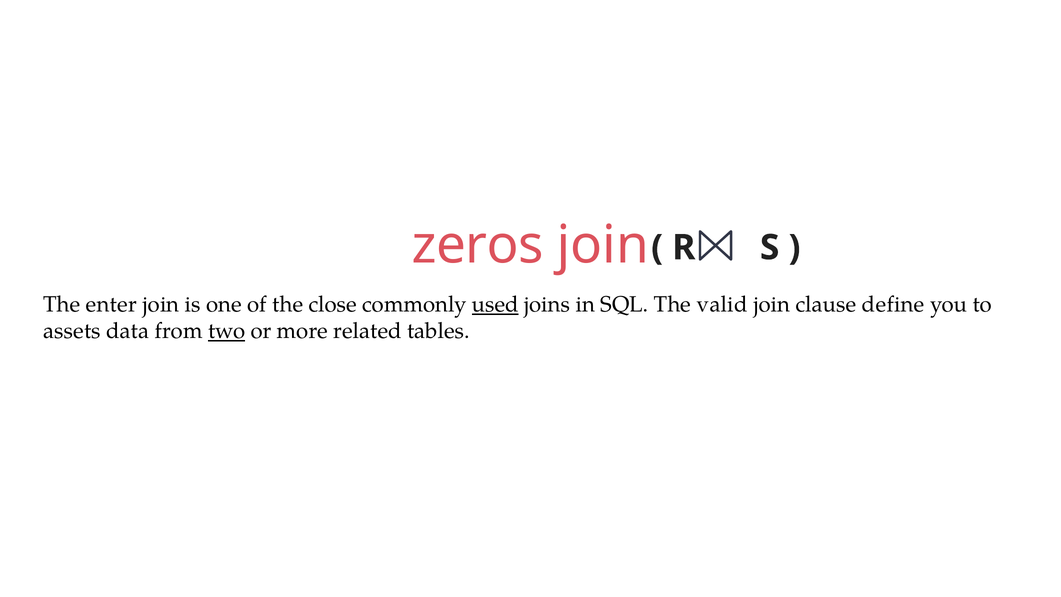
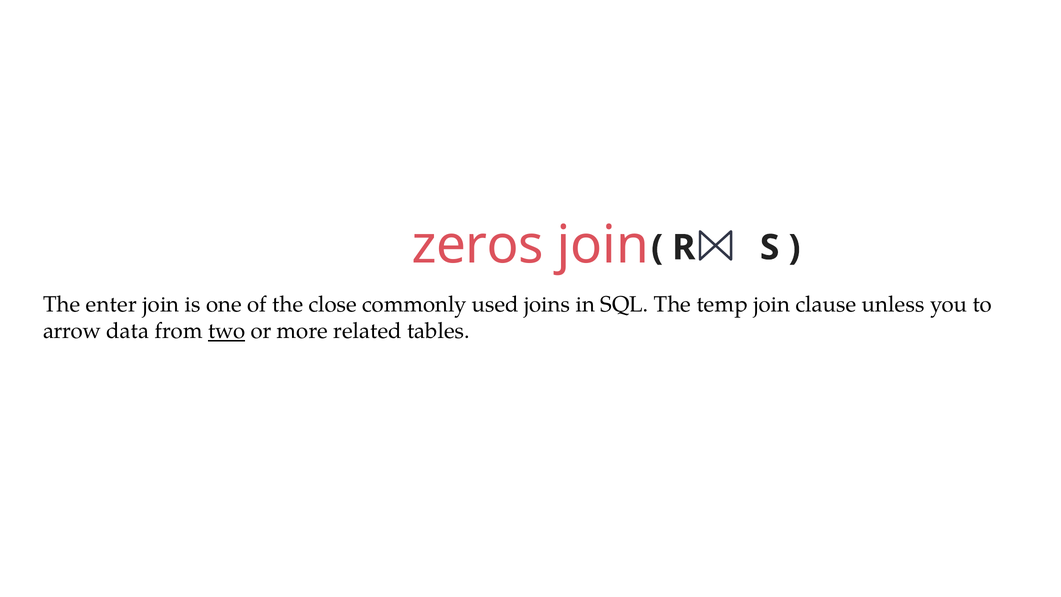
used underline: present -> none (495, 304)
valid: valid -> temp (722, 304)
define: define -> unless (893, 304)
assets: assets -> arrow (72, 331)
